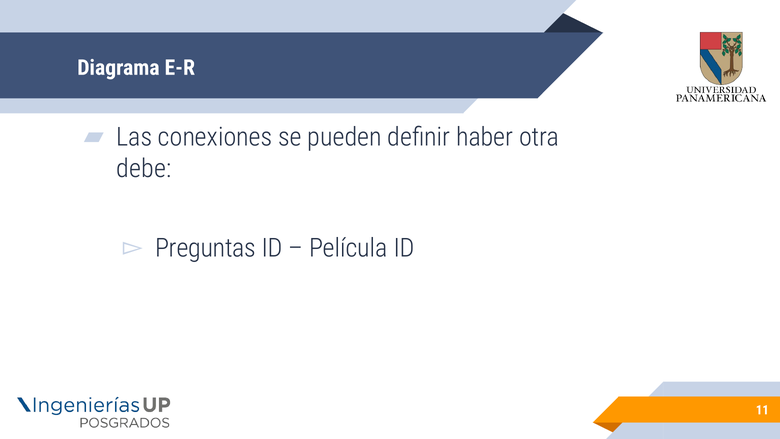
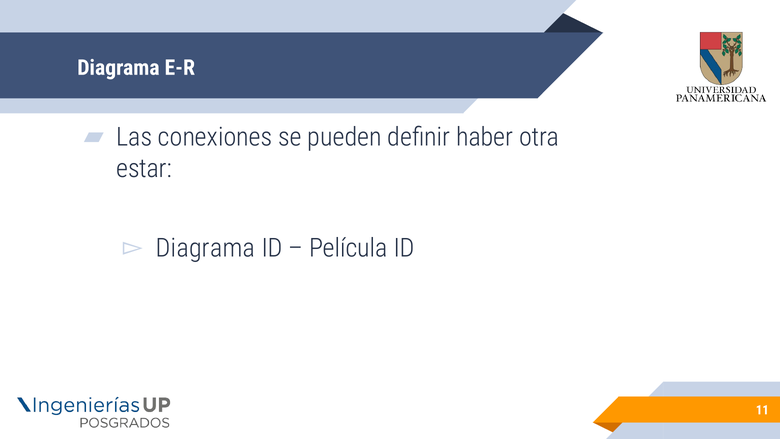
debe: debe -> estar (144, 168)
Preguntas: Preguntas -> Diagrama (205, 248)
